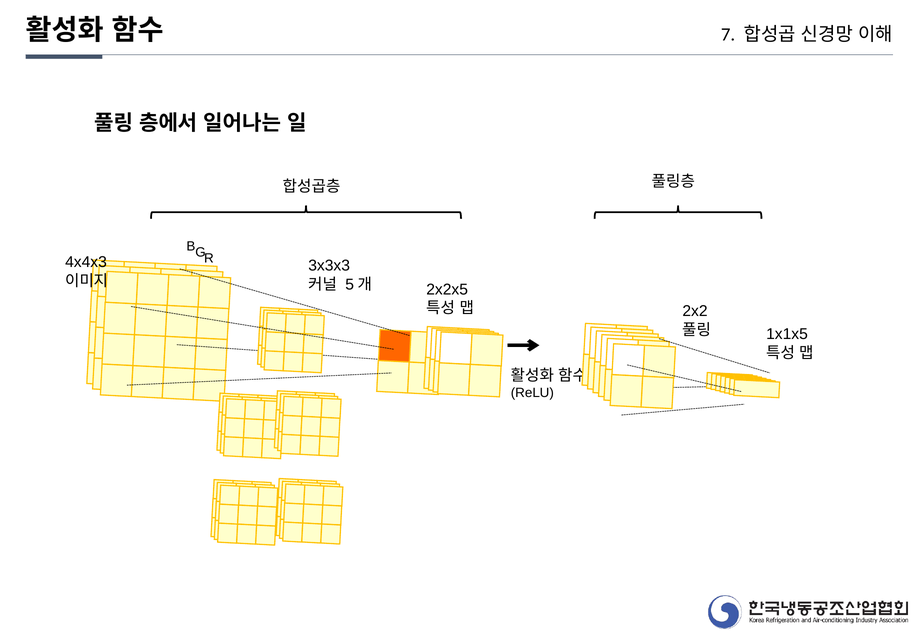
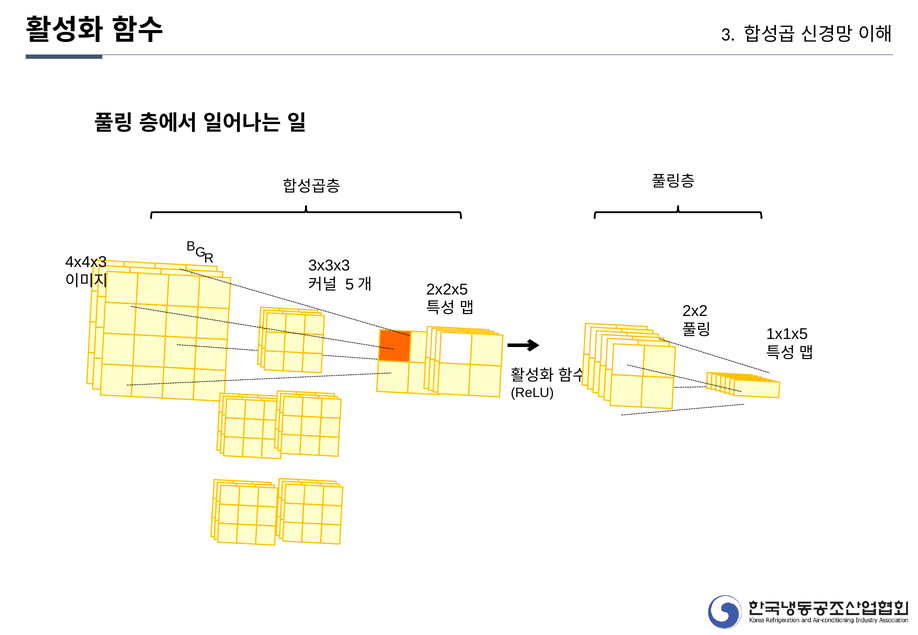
7: 7 -> 3 (728, 35)
